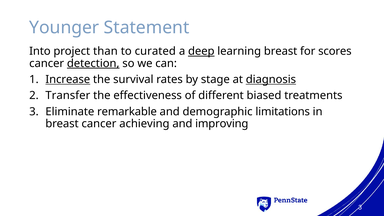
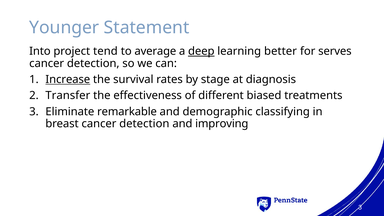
than: than -> tend (105, 51)
curated: curated -> average (155, 51)
learning breast: breast -> better (281, 51)
scores: scores -> serves (335, 51)
detection underline: present -> none (93, 63)
diagnosis underline: present -> none (271, 79)
limitations: limitations -> classifying (283, 112)
breast cancer achieving: achieving -> detection (144, 124)
